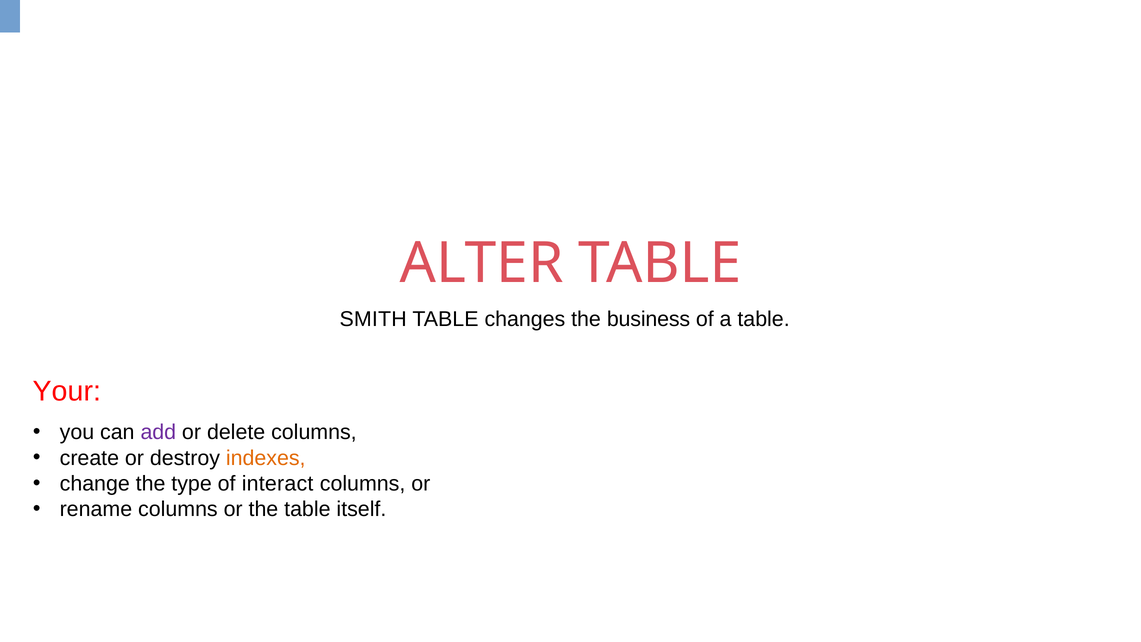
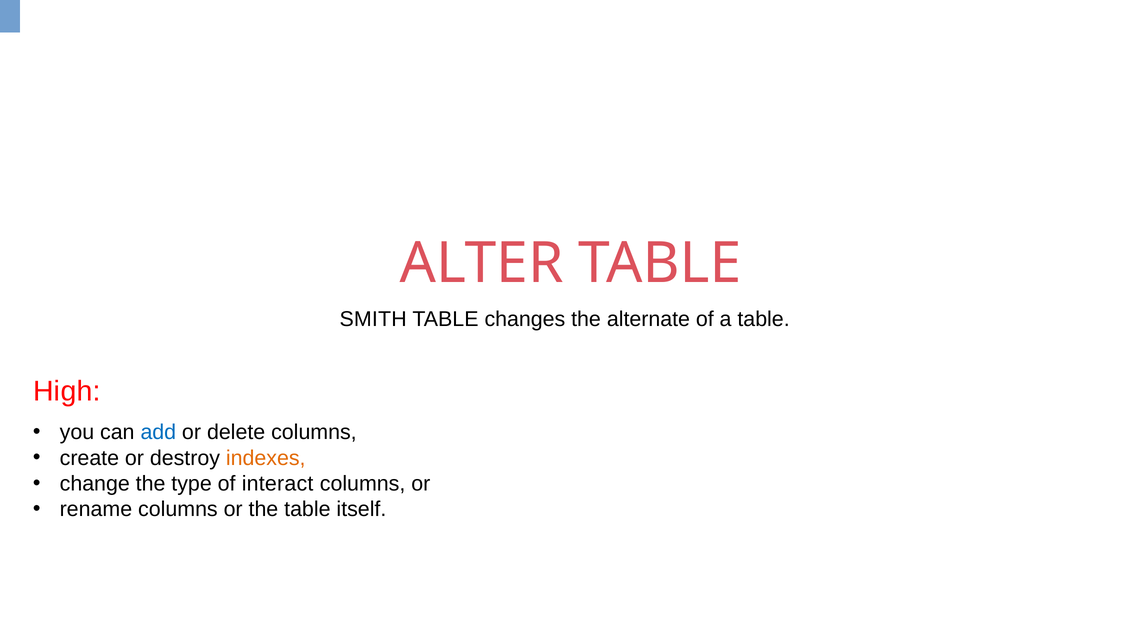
business: business -> alternate (648, 319)
Your: Your -> High (67, 391)
add colour: purple -> blue (158, 432)
